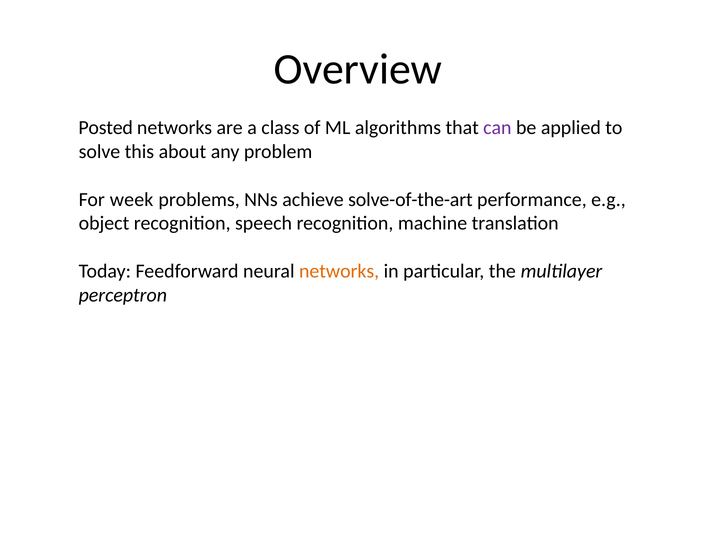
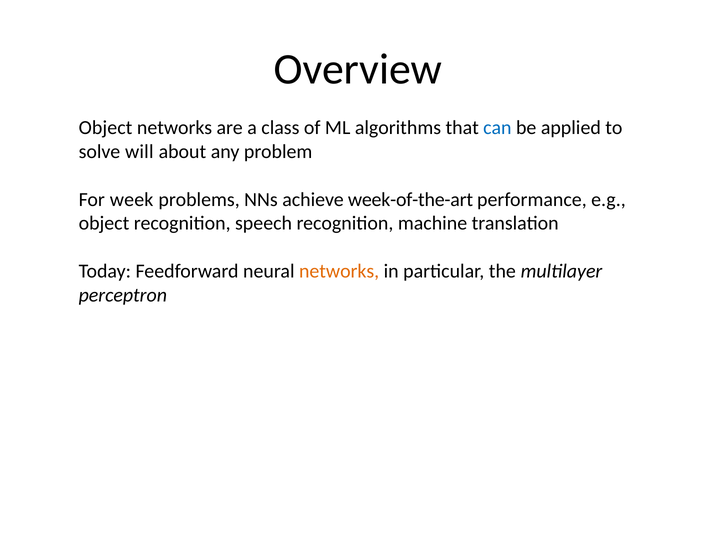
Posted: Posted -> Object (106, 128)
can colour: purple -> blue (497, 128)
this: this -> will (139, 152)
solve-of-the-art: solve-of-the-art -> week-of-the-art (410, 199)
